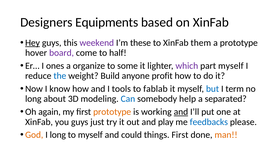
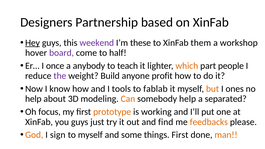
Equipments: Equipments -> Partnership (107, 22)
a prototype: prototype -> workshop (239, 43)
ones: ones -> once (55, 66)
organize: organize -> anybody (89, 66)
some: some -> teach (128, 66)
which colour: purple -> orange (187, 66)
part myself: myself -> people (231, 66)
the colour: blue -> purple (60, 76)
but colour: blue -> orange (213, 89)
term: term -> ones (235, 89)
long: long -> help (33, 99)
Can colour: blue -> orange (128, 99)
again: again -> focus (49, 112)
and underline: present -> none (181, 112)
play: play -> find (166, 122)
feedbacks colour: blue -> orange (209, 122)
I long: long -> sign (58, 135)
could: could -> some (132, 135)
